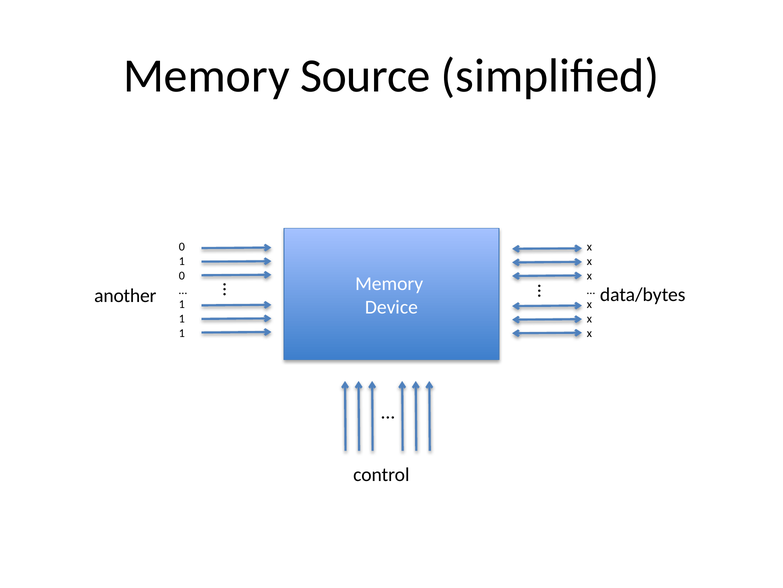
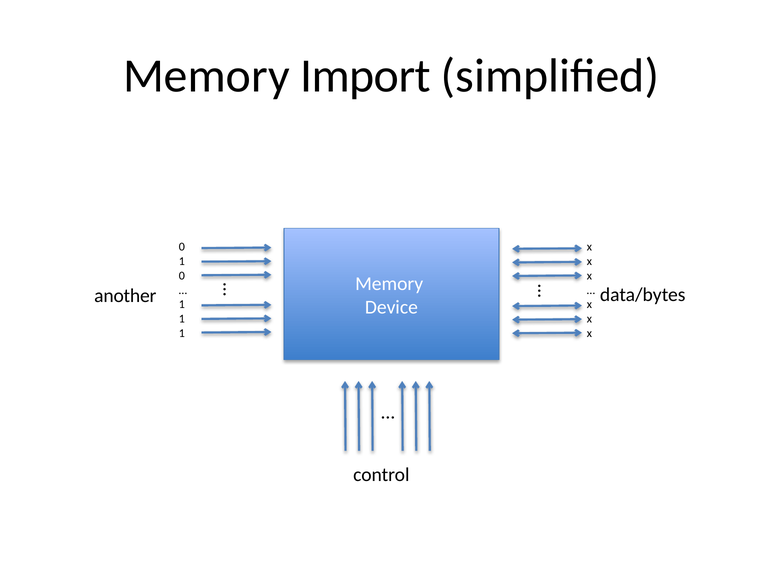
Source: Source -> Import (365, 76)
